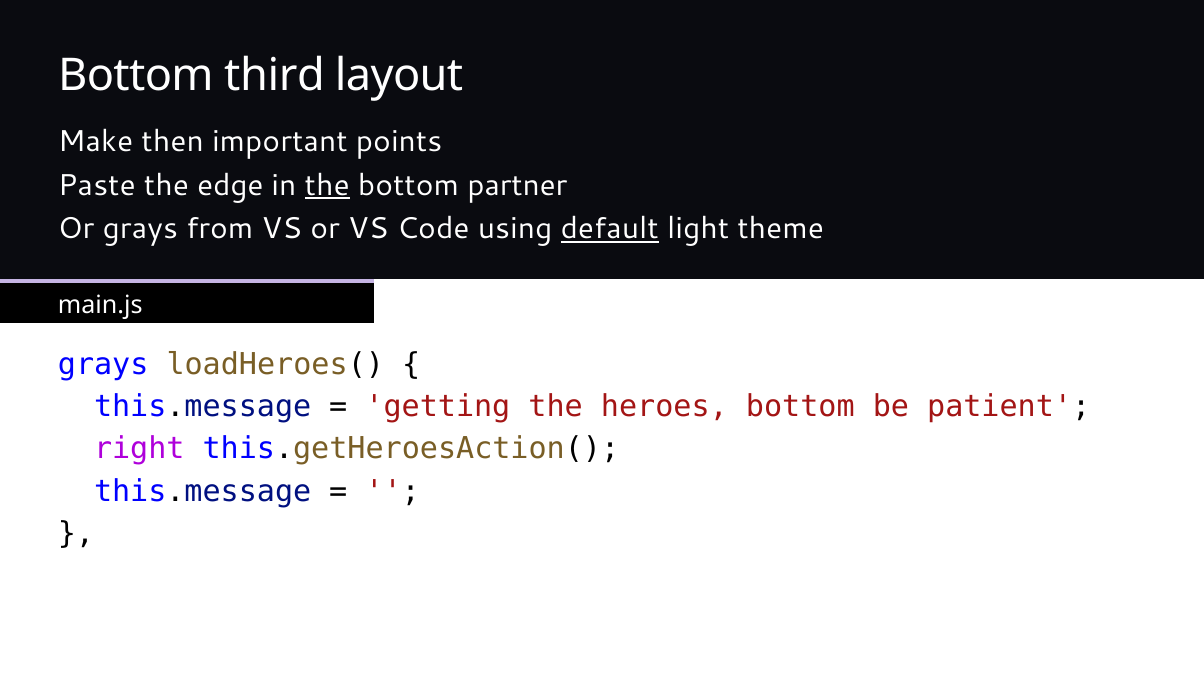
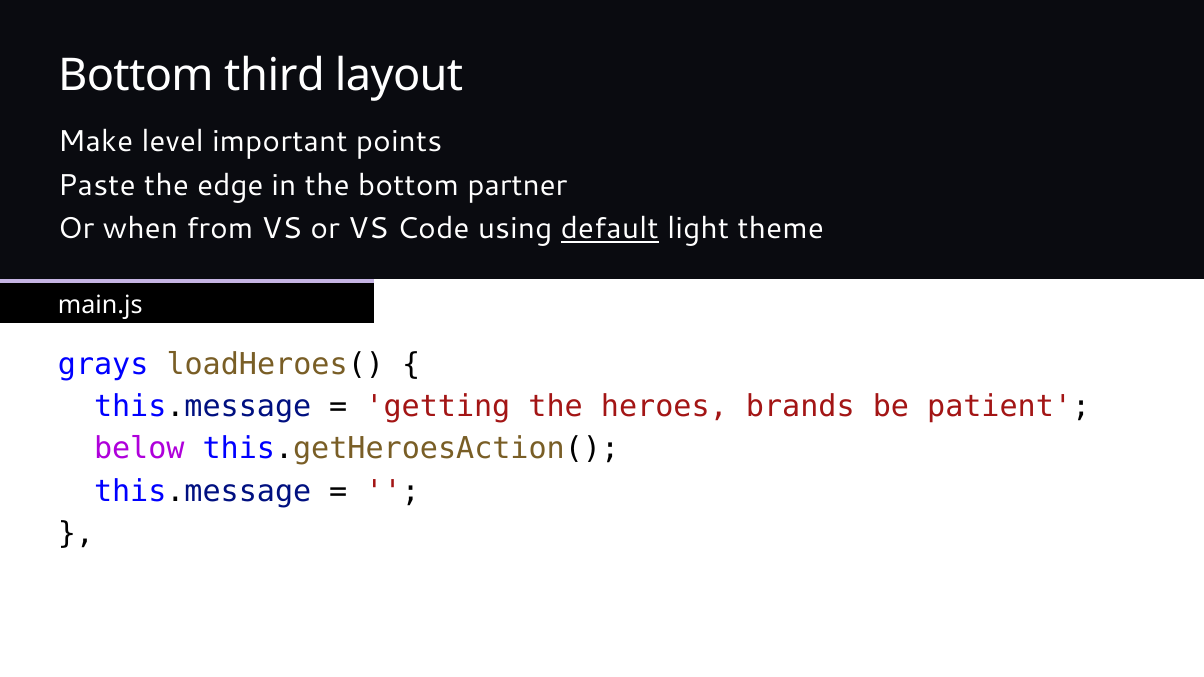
then: then -> level (173, 142)
the underline: present -> none (327, 185)
Or grays: grays -> when (140, 229)
heroes bottom: bottom -> brands (800, 407)
right: right -> below (139, 449)
